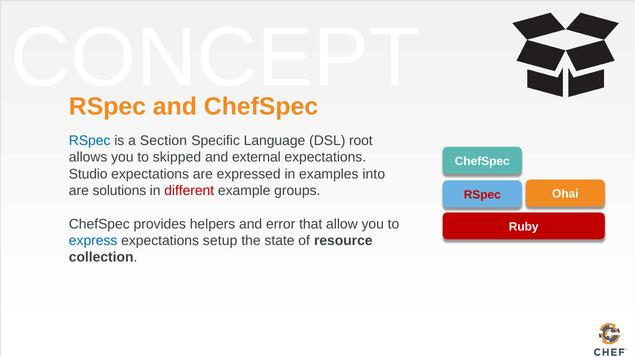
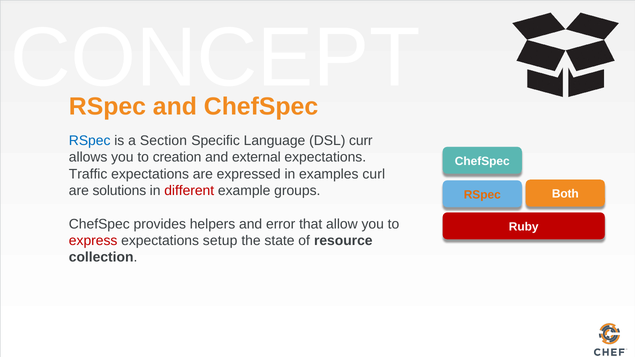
root: root -> curr (361, 141)
skipped: skipped -> creation (177, 157)
Studio: Studio -> Traffic (88, 174)
into: into -> curl (374, 174)
Ohai: Ohai -> Both (565, 194)
RSpec colour: red -> orange (482, 195)
express colour: blue -> red (93, 241)
